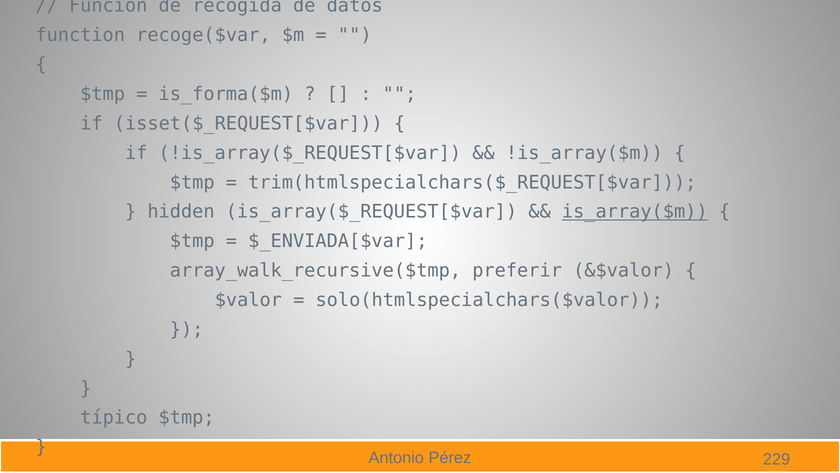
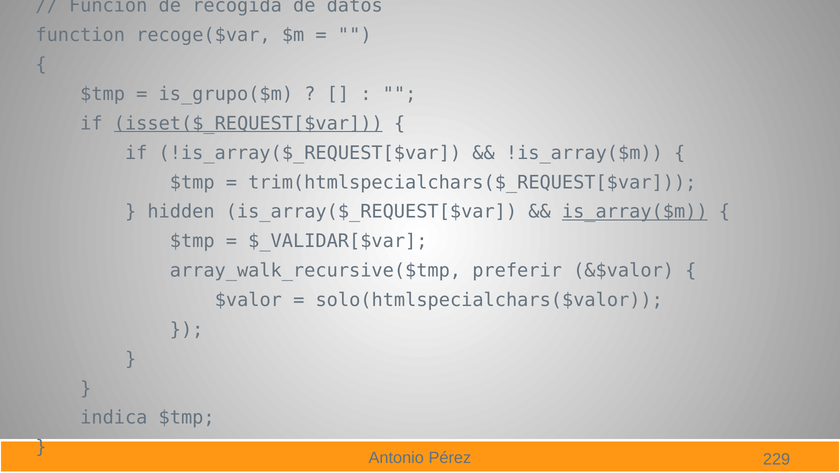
is_forma($m: is_forma($m -> is_grupo($m (226, 94)
isset($_REQUEST[$var underline: none -> present (248, 123)
$_ENVIADA[$var: $_ENVIADA[$var -> $_VALIDAR[$var (338, 241)
típico: típico -> indica (114, 417)
